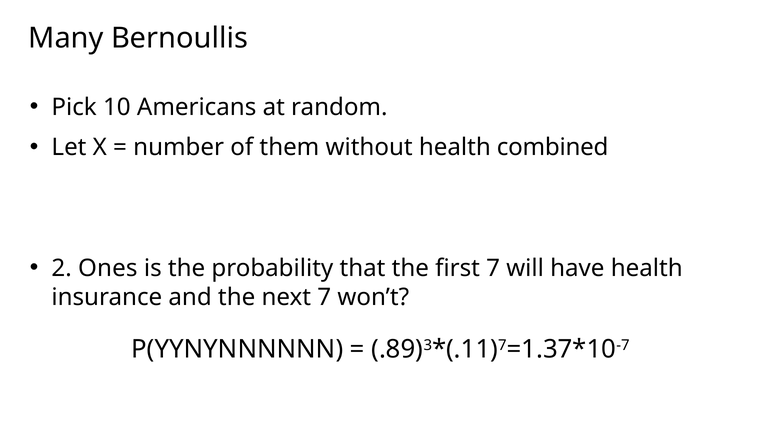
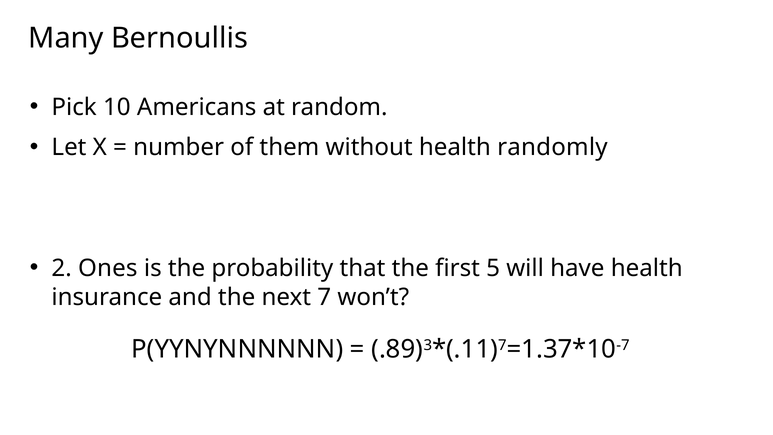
combined: combined -> randomly (552, 147)
first 7: 7 -> 5 (493, 268)
